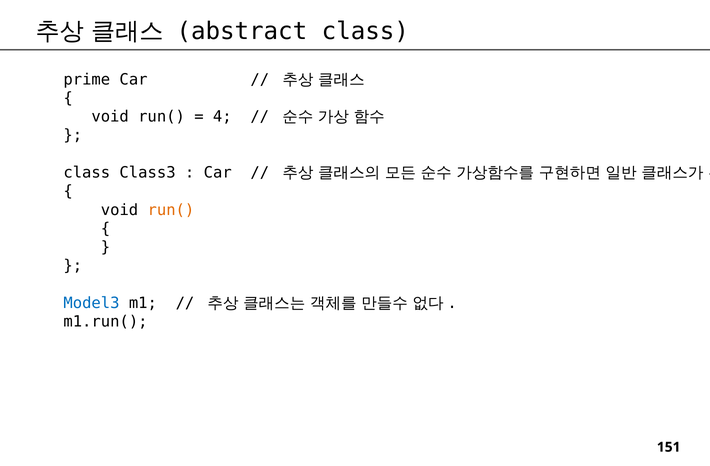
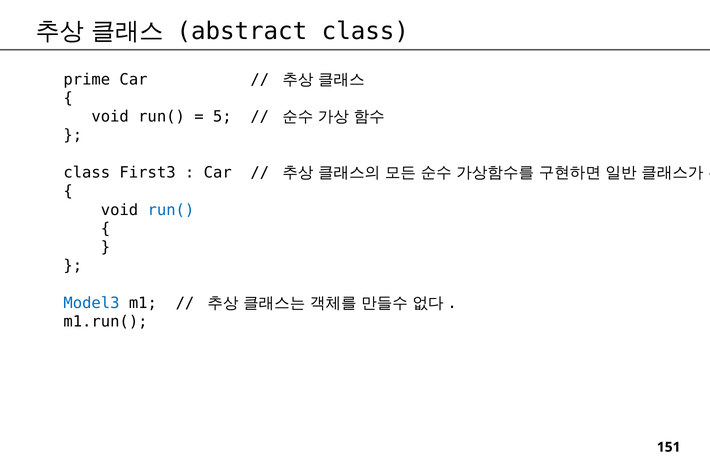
4: 4 -> 5 (222, 117)
Class3: Class3 -> First3 (148, 173)
run( colour: orange -> blue (171, 210)
